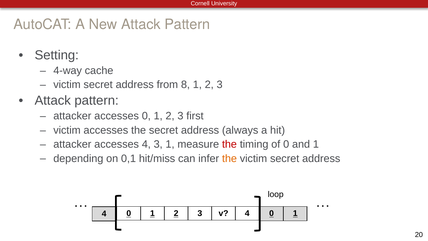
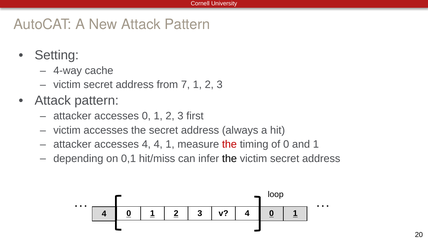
8: 8 -> 7 (185, 85)
4 3: 3 -> 4 (158, 144)
the colour: orange -> black (229, 158)
